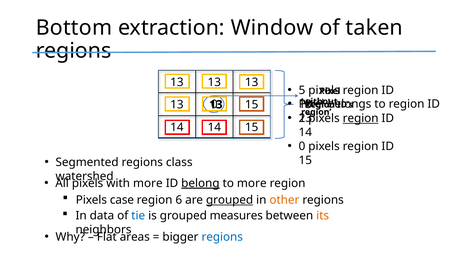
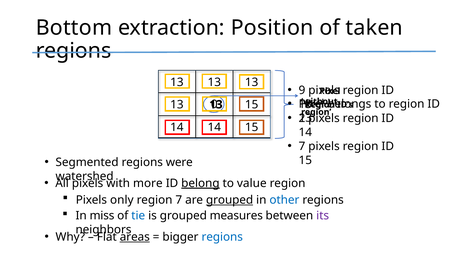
Window: Window -> Position (272, 28)
5: 5 -> 9 (302, 90)
region underline: present -> none (361, 118)
0: 0 -> 7 (302, 146)
class: class -> were (179, 162)
to more: more -> value (252, 183)
case: case -> only (122, 200)
region 6: 6 -> 7 (179, 200)
other colour: orange -> blue (284, 200)
data: data -> miss (102, 216)
its colour: orange -> purple (323, 216)
areas underline: none -> present (135, 237)
